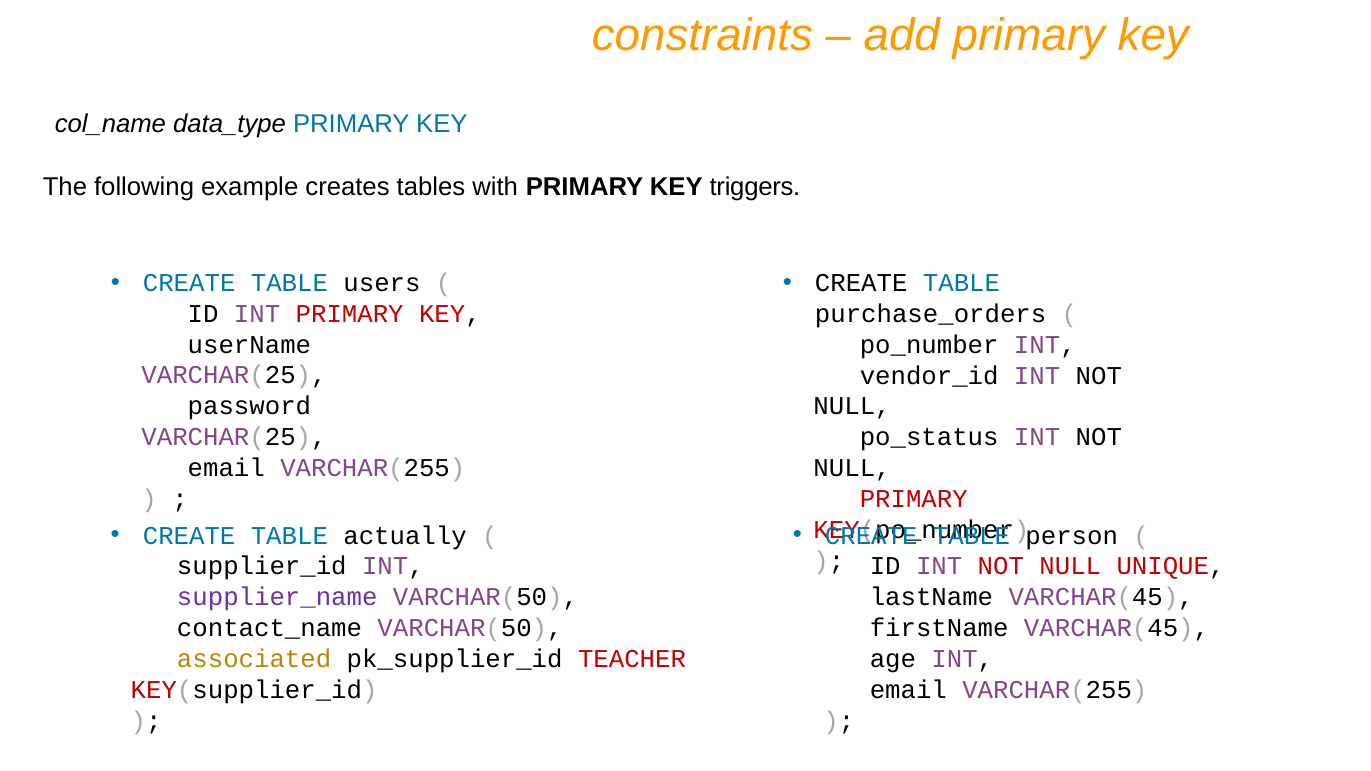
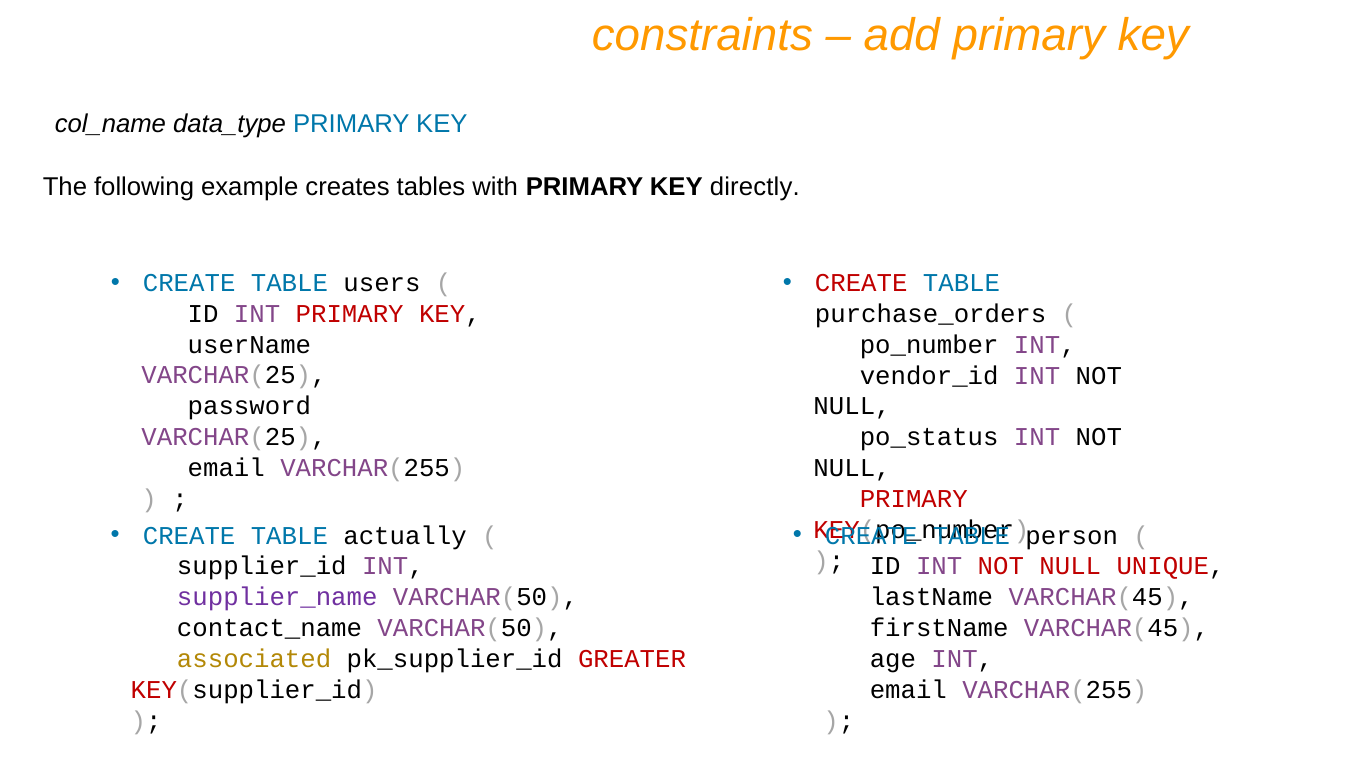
triggers: triggers -> directly (755, 187)
CREATE colour: black -> red (861, 283)
TEACHER: TEACHER -> GREATER (632, 659)
